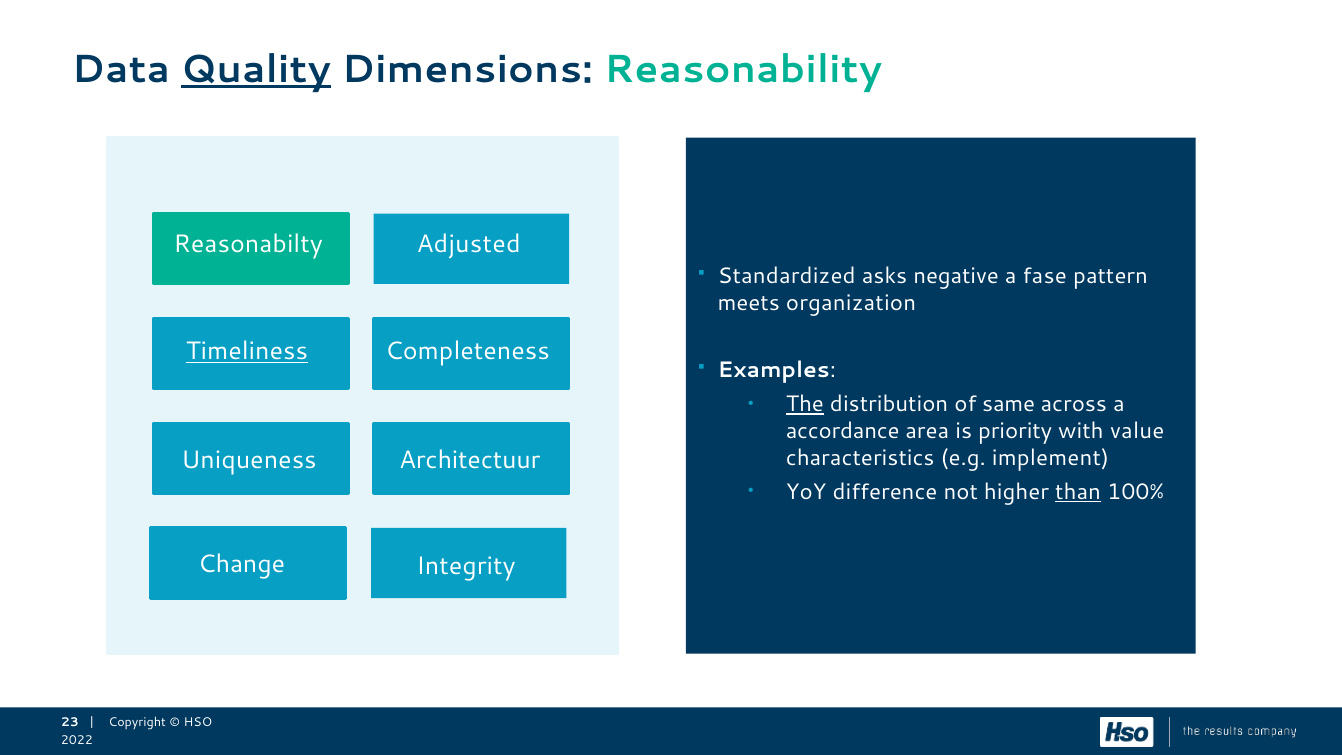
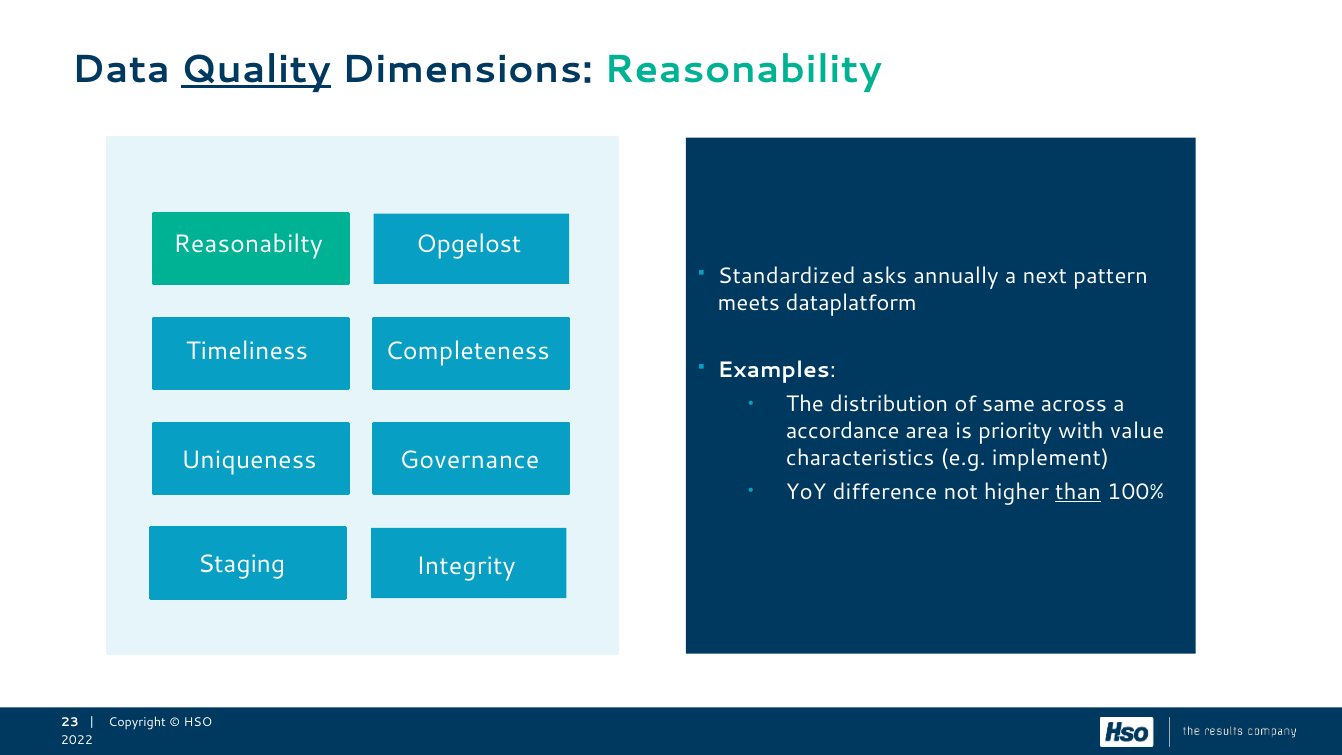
Adjusted: Adjusted -> Opgelost (469, 245)
negative: negative -> annually (956, 276)
fase: fase -> next (1045, 276)
organization: organization -> dataplatform (851, 303)
Timeliness underline: present -> none (247, 351)
The underline: present -> none (805, 404)
Architectuur: Architectuur -> Governance (470, 460)
Change: Change -> Staging (242, 564)
